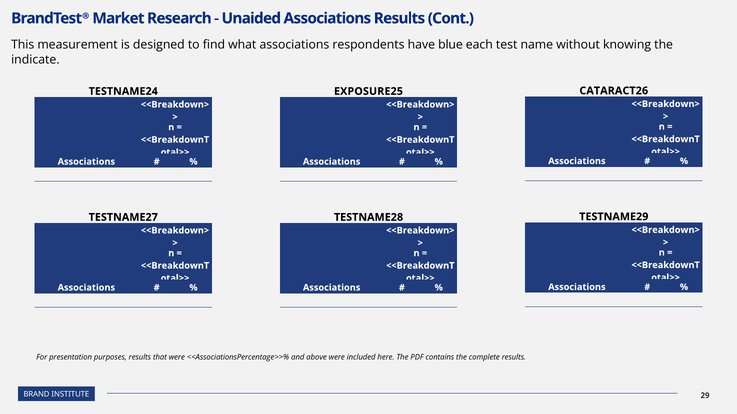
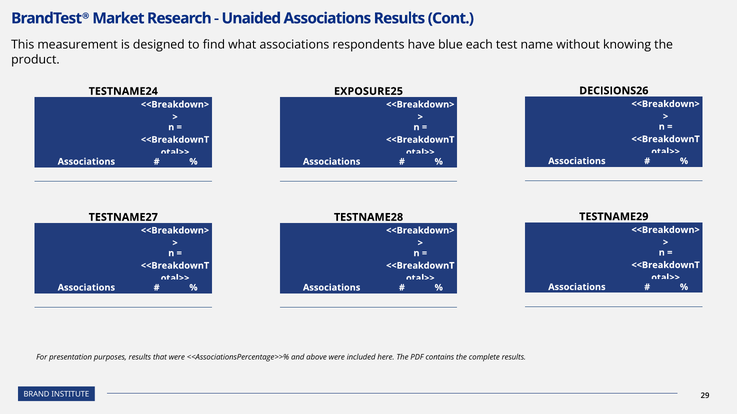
indicate: indicate -> product (35, 60)
CATARACT26: CATARACT26 -> DECISIONS26 (614, 91)
